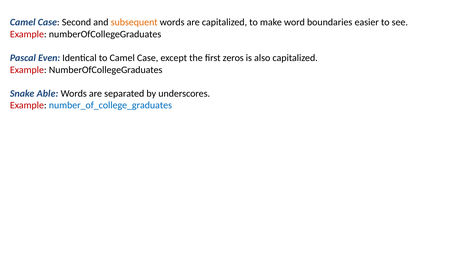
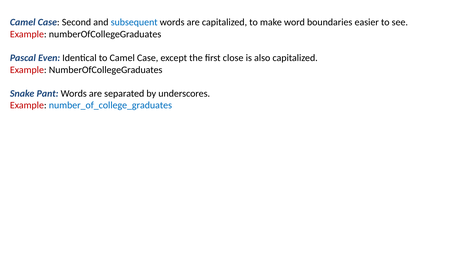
subsequent colour: orange -> blue (134, 22)
zeros: zeros -> close (233, 58)
Able: Able -> Pant (48, 94)
